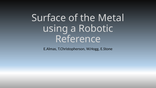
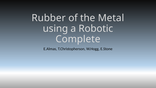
Surface: Surface -> Rubber (49, 18)
Reference: Reference -> Complete (78, 39)
